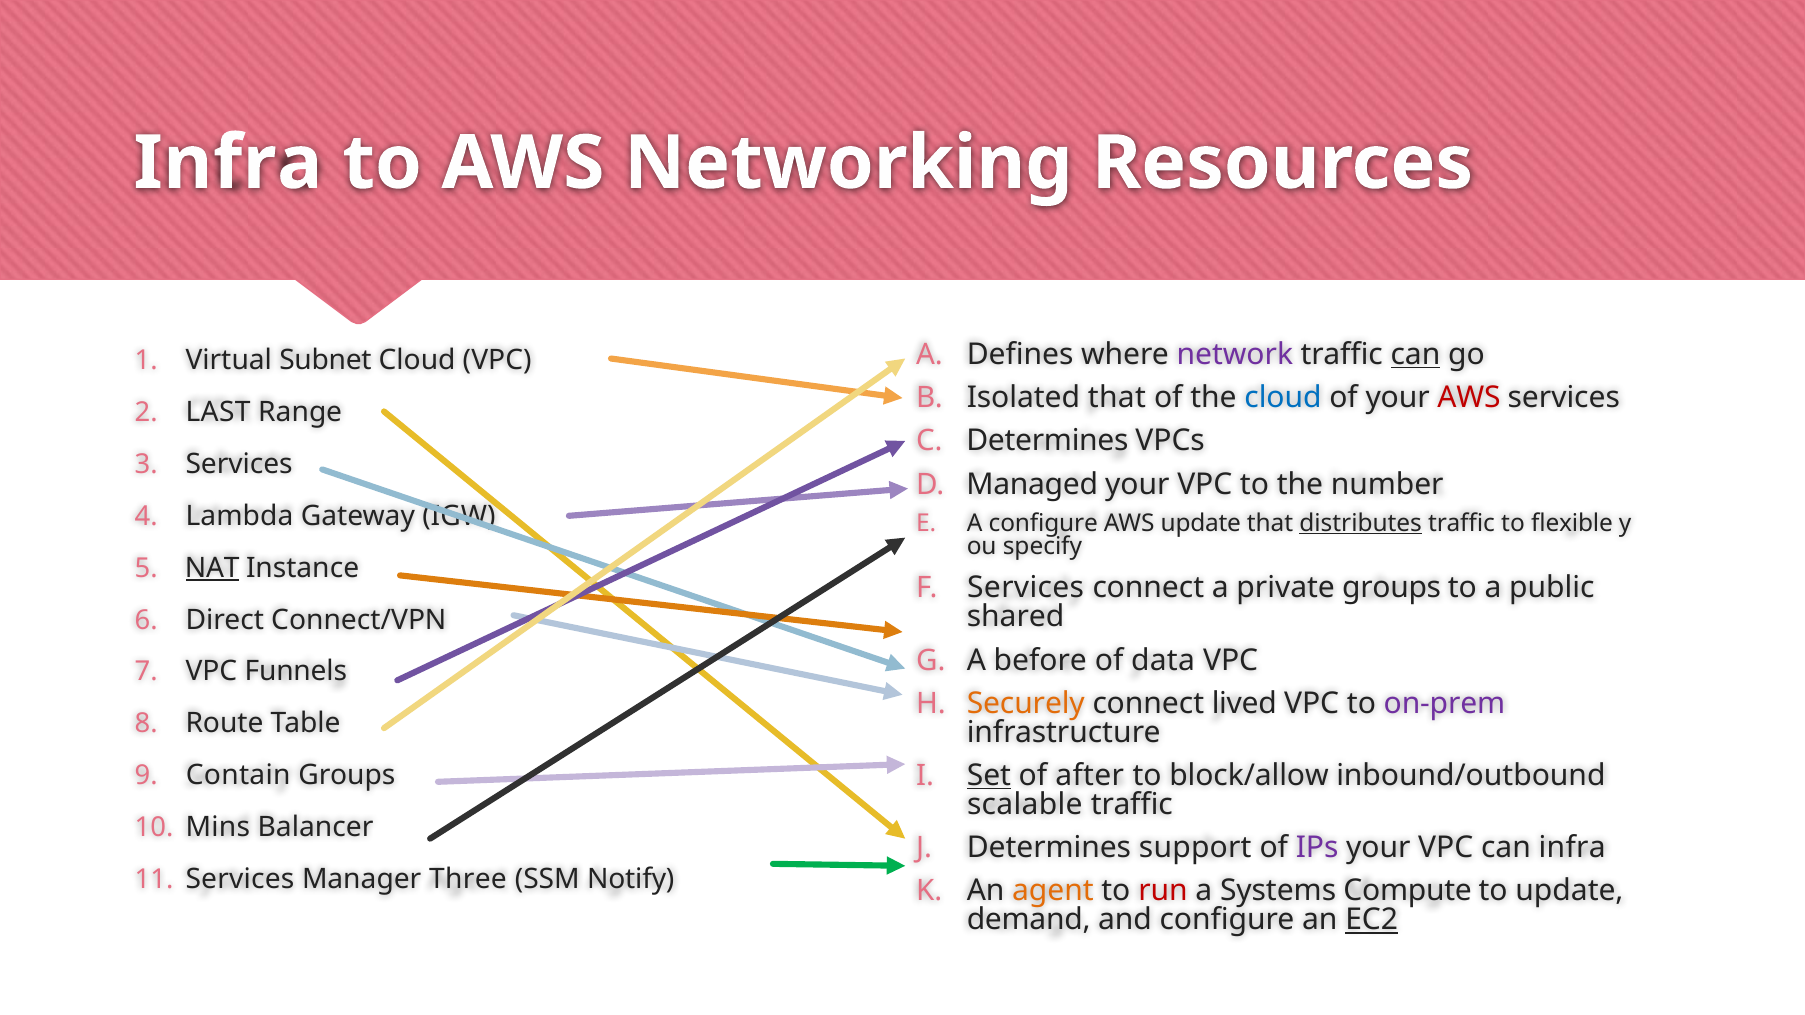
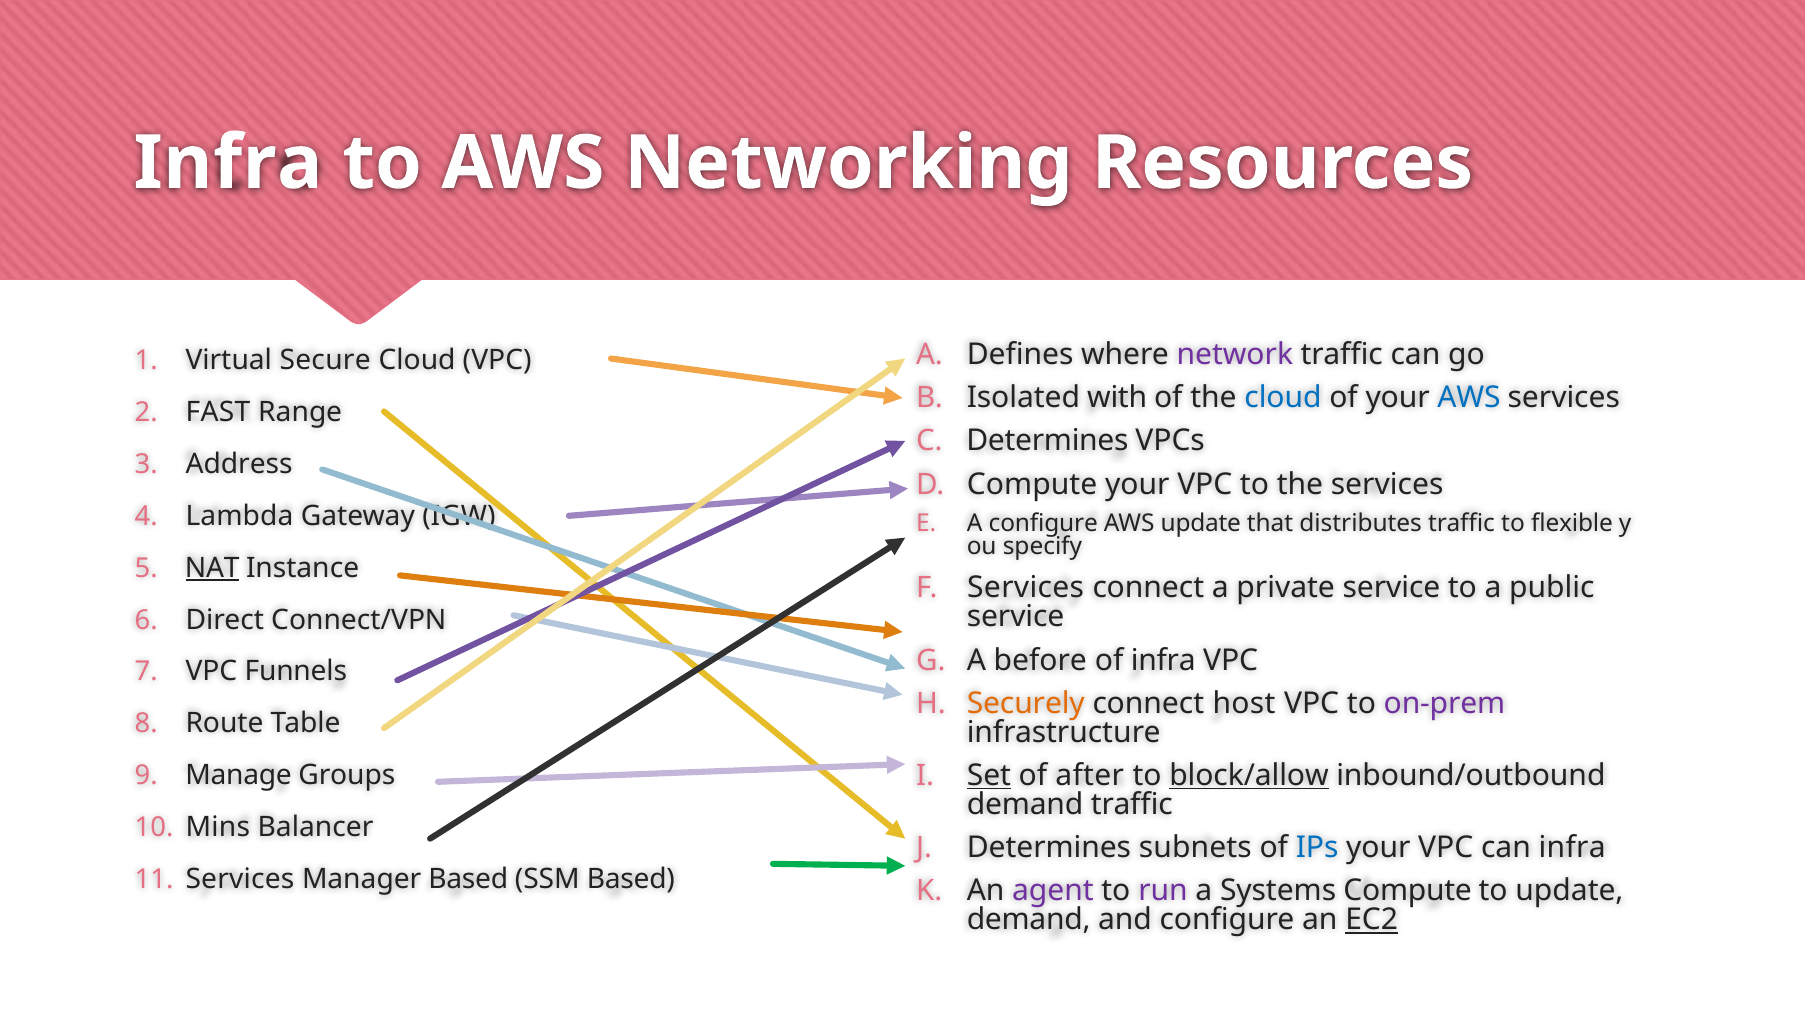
can underline: present -> none (1415, 355)
Subnet: Subnet -> Secure (325, 360)
Isolated that: that -> with (1117, 398)
AWS colour: red -> blue (1469, 398)
LAST: LAST -> FAST (218, 412)
Services: Services -> Address (239, 464)
Managed: Managed -> Compute (1032, 484)
the number: number -> services (1387, 484)
distributes underline: present -> none (1361, 523)
private groups: groups -> service (1391, 588)
shared: shared -> service (1016, 617)
of data: data -> infra (1163, 660)
lived: lived -> host (1244, 704)
block/allow underline: none -> present (1249, 776)
Contain: Contain -> Manage (239, 776)
scalable: scalable -> demand (1025, 805)
support: support -> subnets (1195, 848)
IPs colour: purple -> blue (1317, 848)
Manager Three: Three -> Based (468, 879)
SSM Notify: Notify -> Based (631, 879)
agent colour: orange -> purple (1053, 891)
run colour: red -> purple (1163, 891)
